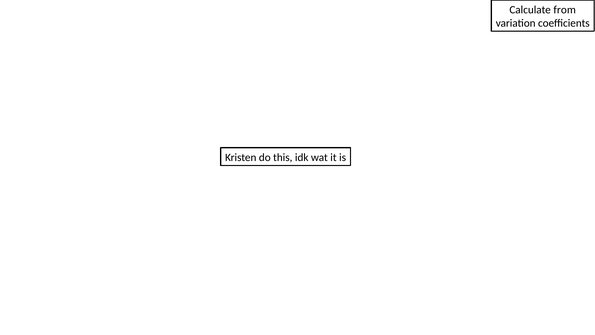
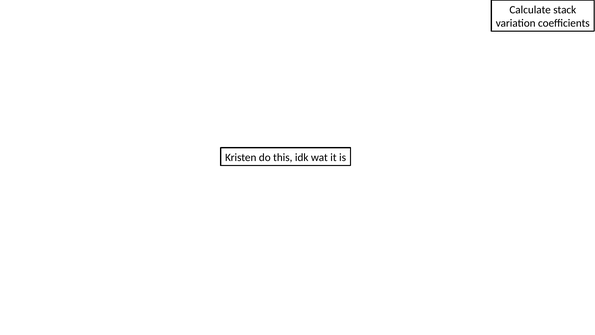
from: from -> stack (565, 10)
